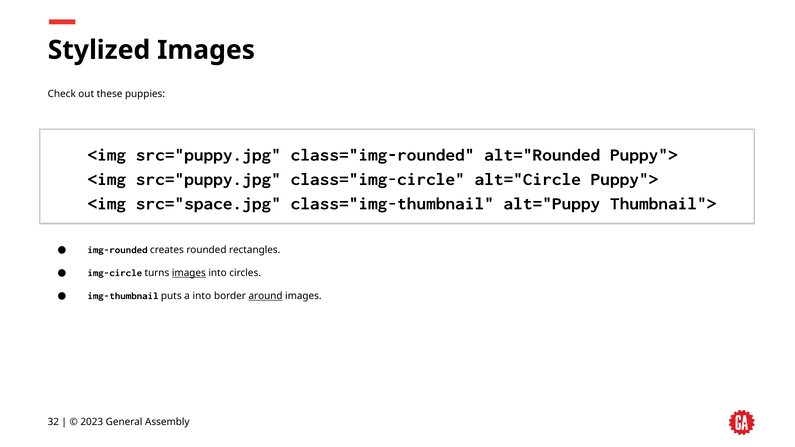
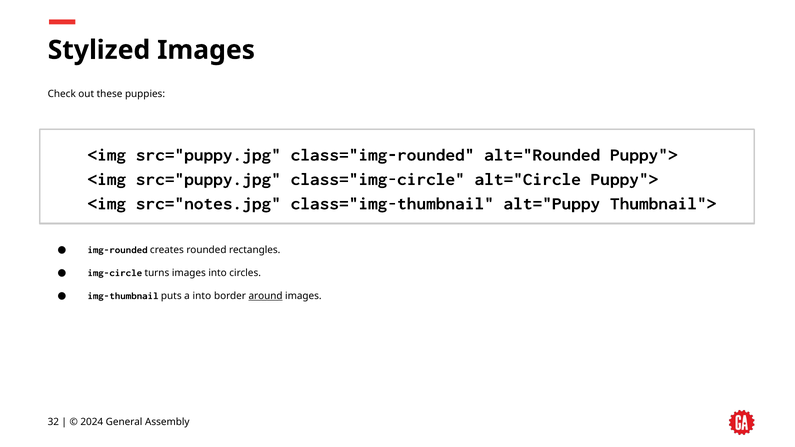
src="space.jpg: src="space.jpg -> src="notes.jpg (208, 204)
images underline: present -> none (189, 273)
2023: 2023 -> 2024 (92, 422)
